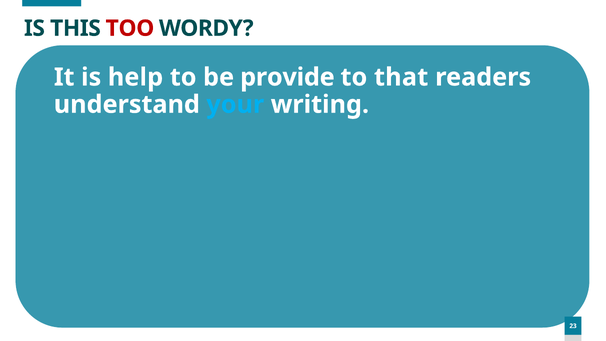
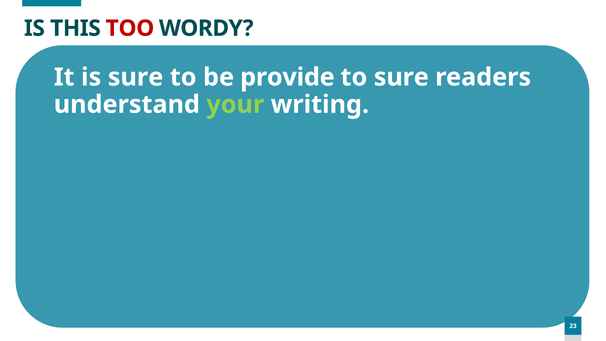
is help: help -> sure (136, 77)
to that: that -> sure (401, 77)
your colour: light blue -> light green (235, 104)
